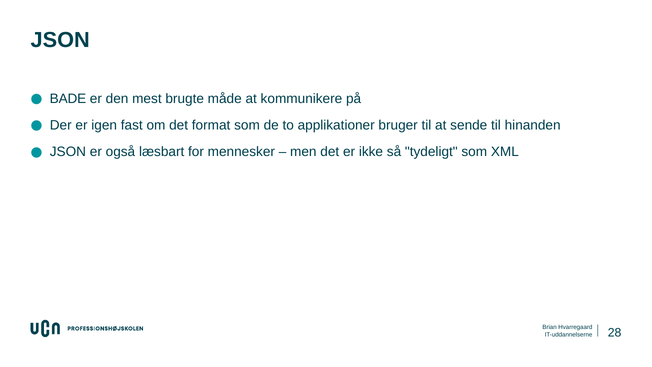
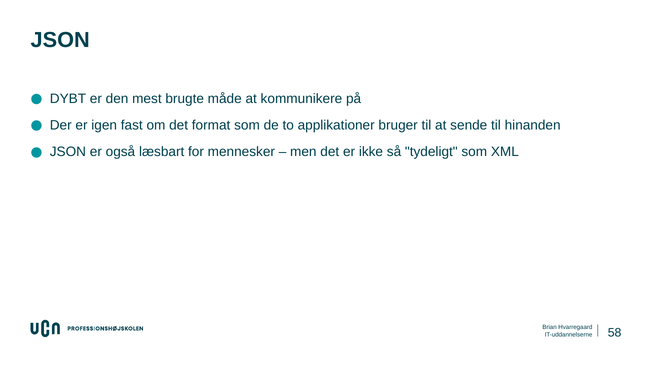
BADE: BADE -> DYBT (68, 98)
28: 28 -> 58 (615, 333)
